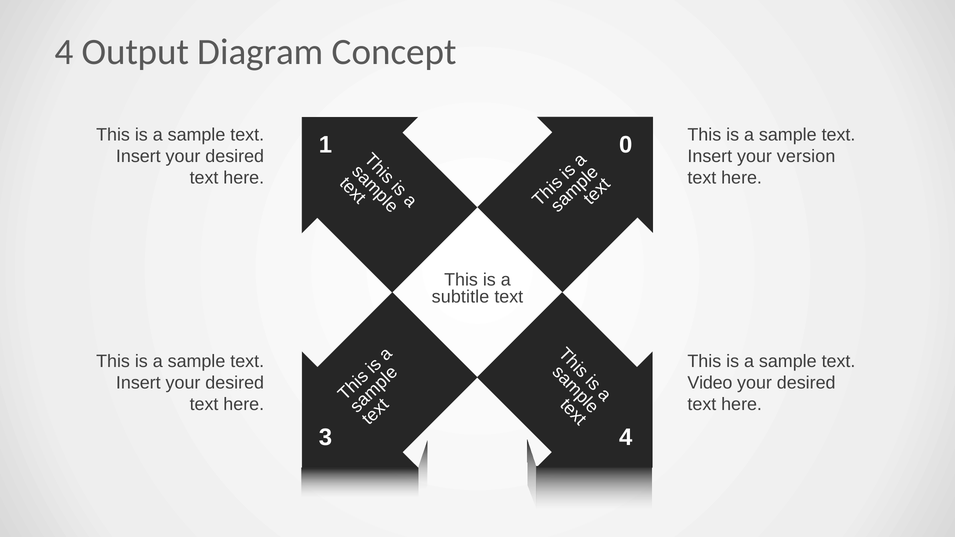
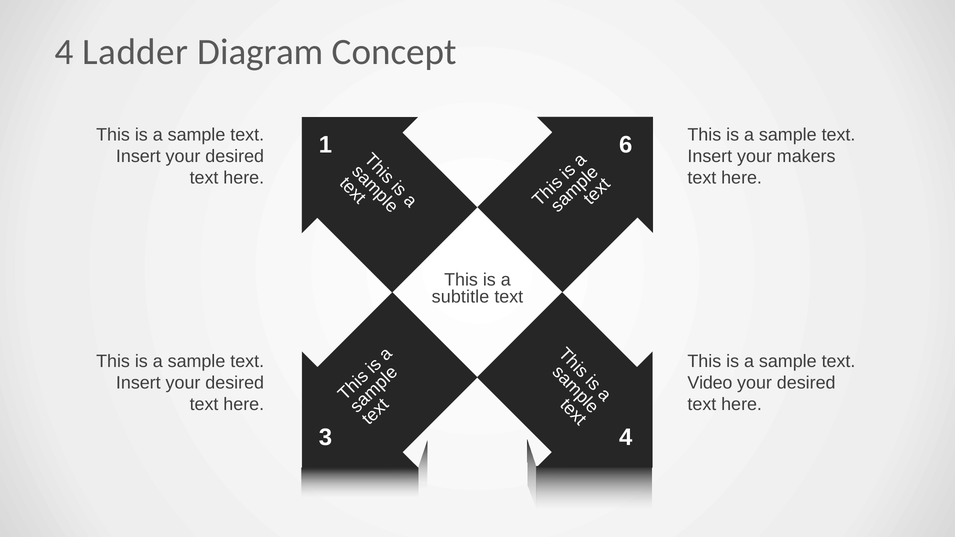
Output: Output -> Ladder (135, 52)
0: 0 -> 6 (626, 145)
version: version -> makers (806, 156)
